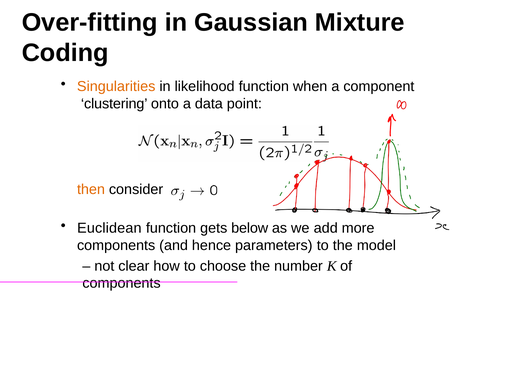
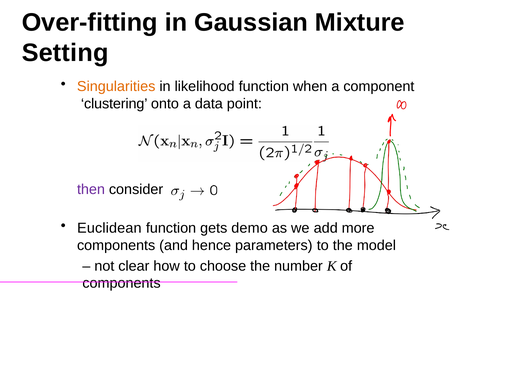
Coding: Coding -> Setting (65, 53)
then colour: orange -> purple (91, 190)
below: below -> demo (250, 228)
